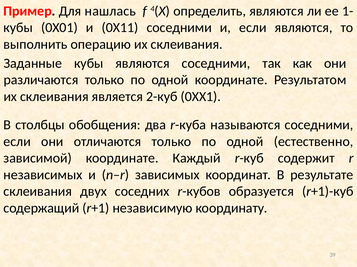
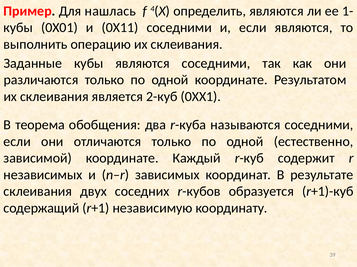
столбцы: столбцы -> теорема (40, 125)
